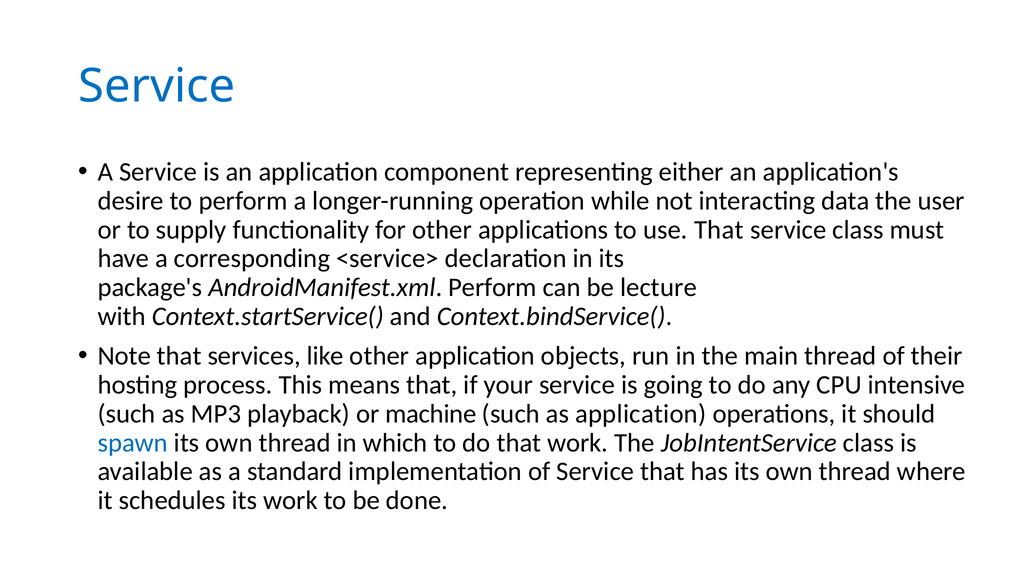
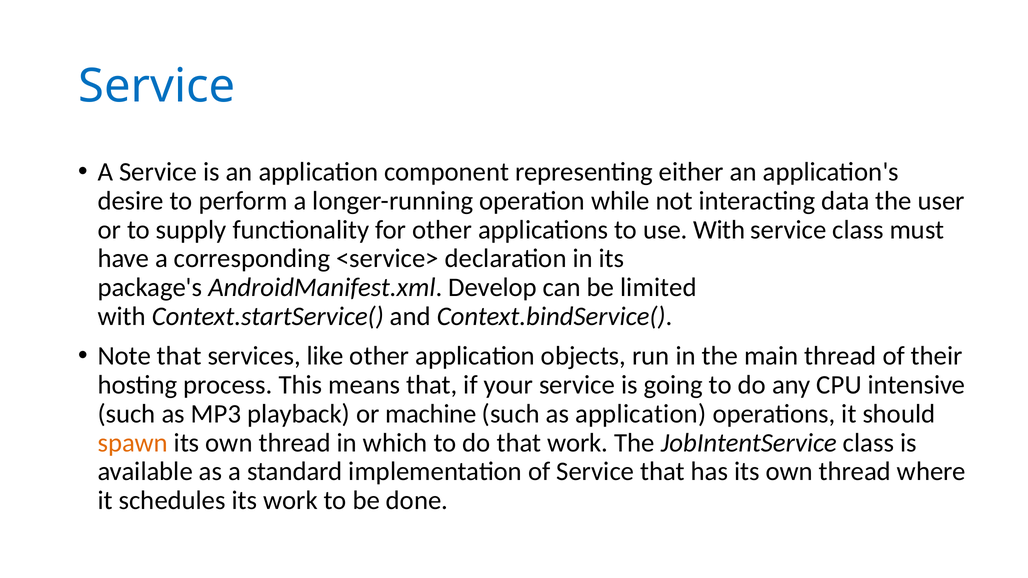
use That: That -> With (719, 230)
AndroidManifest.xml Perform: Perform -> Develop (493, 288)
lecture: lecture -> limited (658, 288)
spawn colour: blue -> orange (133, 443)
